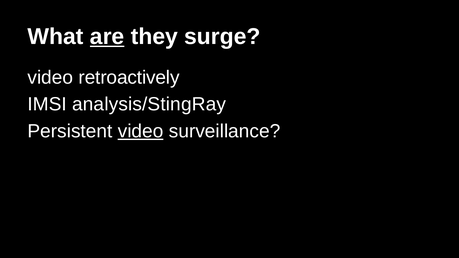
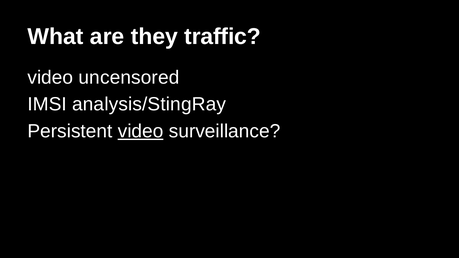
are underline: present -> none (107, 37)
surge: surge -> traffic (223, 37)
retroactively: retroactively -> uncensored (129, 78)
